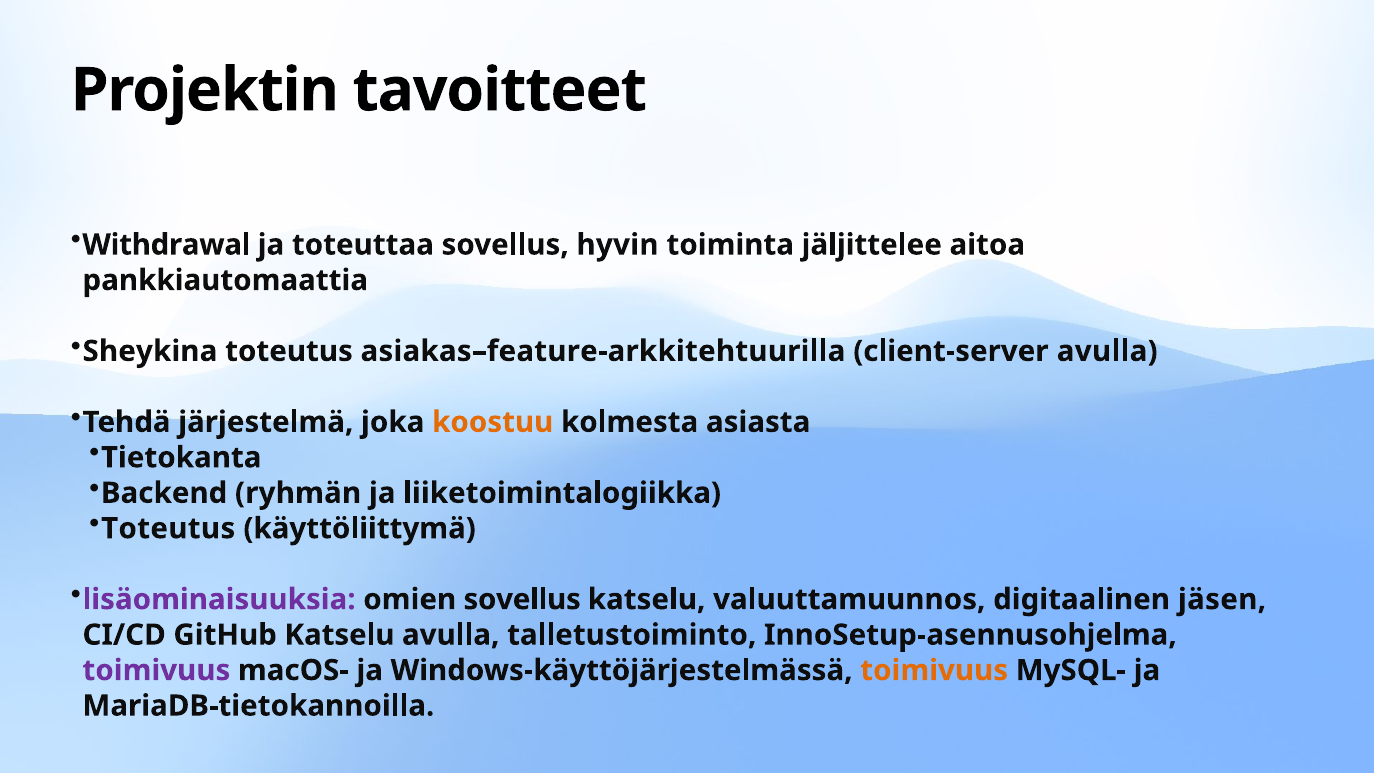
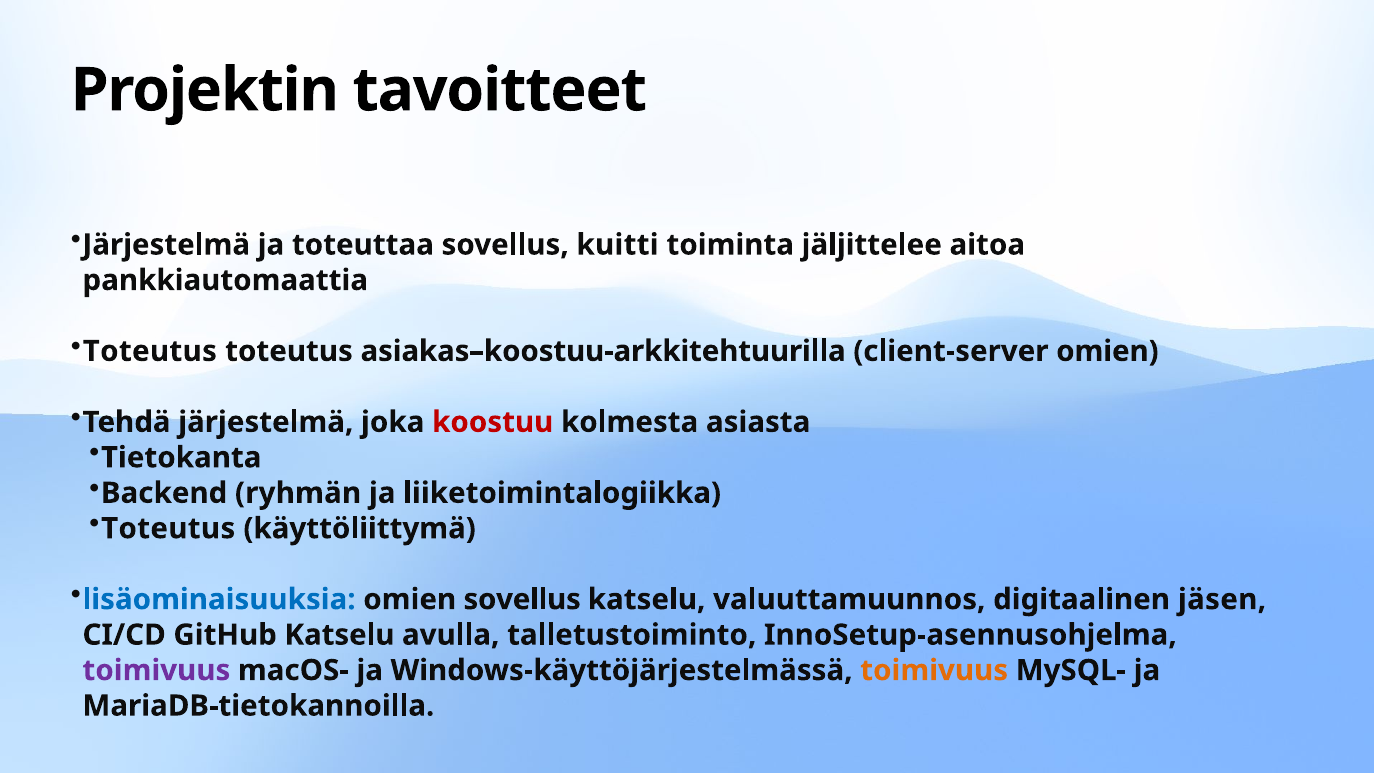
Withdrawal: Withdrawal -> Järjestelmä (166, 245)
hyvin: hyvin -> kuitti (617, 245)
Sheykina: Sheykina -> Toteutus (150, 351)
asiakas–feature-arkkitehtuurilla: asiakas–feature-arkkitehtuurilla -> asiakas–koostuu-arkkitehtuurilla (603, 351)
client-server avulla: avulla -> omien (1107, 351)
koostuu colour: orange -> red (493, 422)
lisäominaisuuksia colour: purple -> blue (219, 599)
